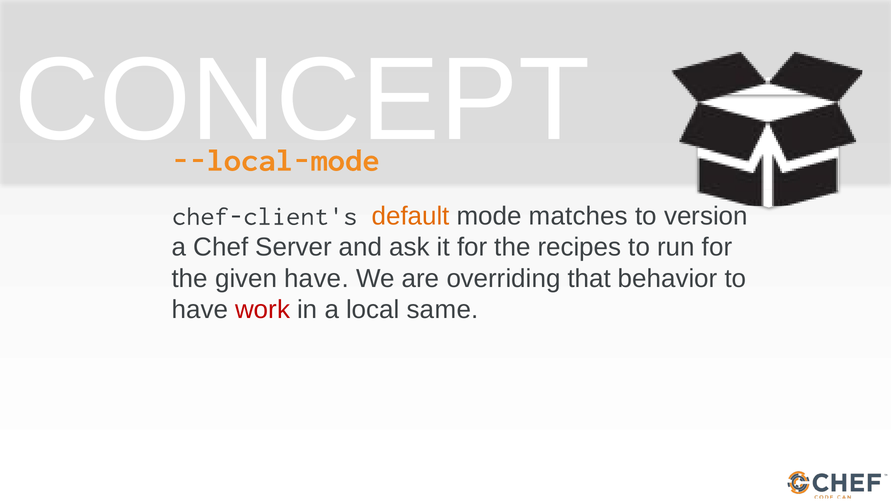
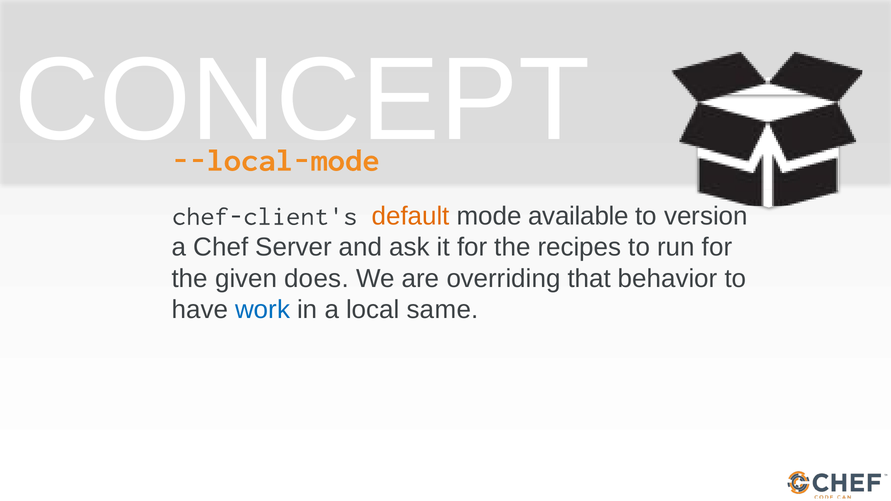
matches: matches -> available (579, 216)
given have: have -> does (317, 279)
work colour: red -> blue (263, 310)
